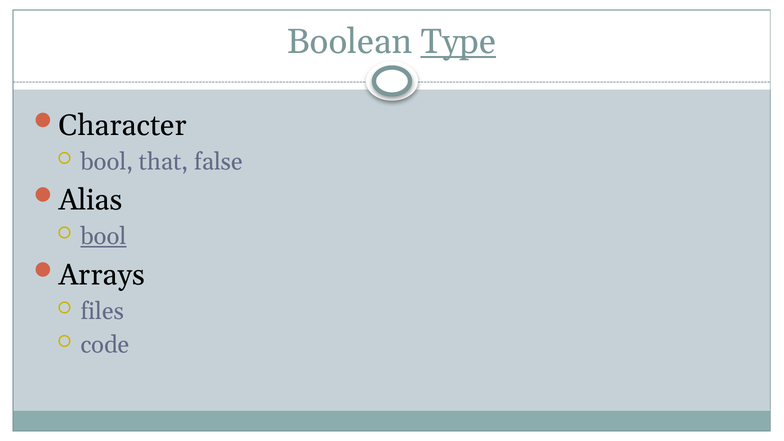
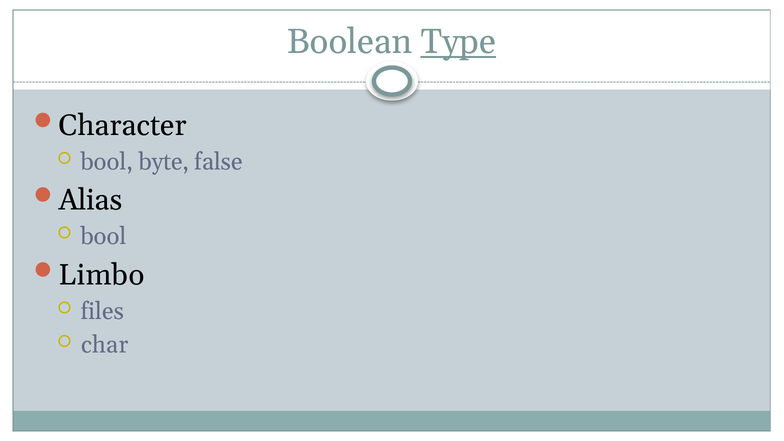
that: that -> byte (164, 162)
bool underline: present -> none (104, 237)
Arrays: Arrays -> Limbo (102, 275)
code: code -> char (105, 345)
